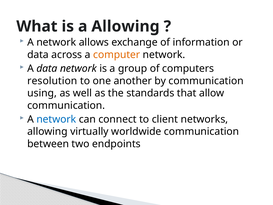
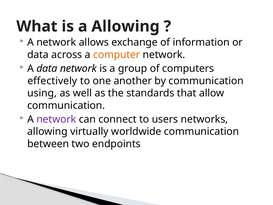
resolution: resolution -> effectively (52, 81)
network colour: blue -> purple (56, 119)
client: client -> users (165, 119)
